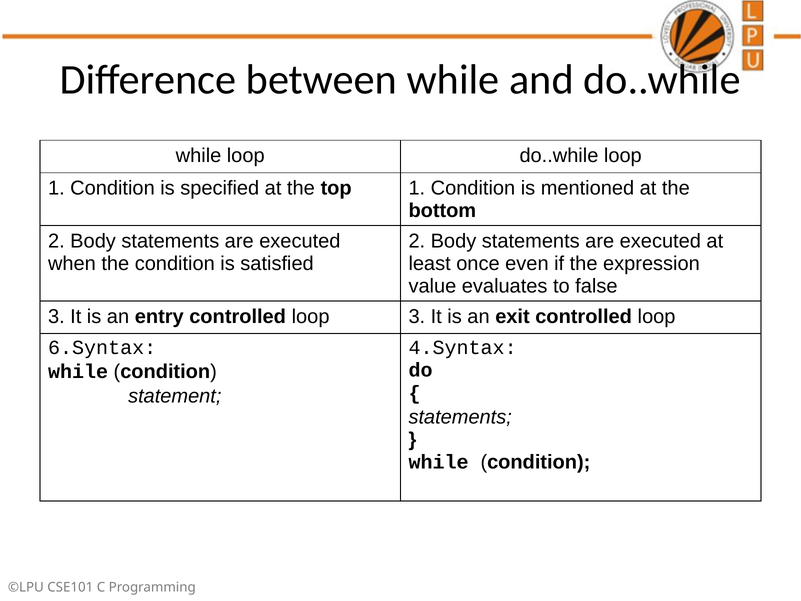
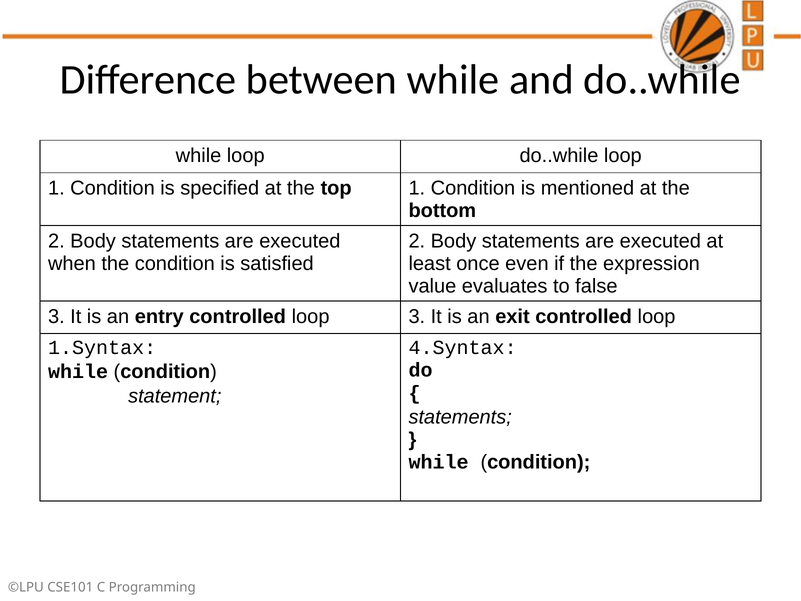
6.Syntax: 6.Syntax -> 1.Syntax (102, 347)
